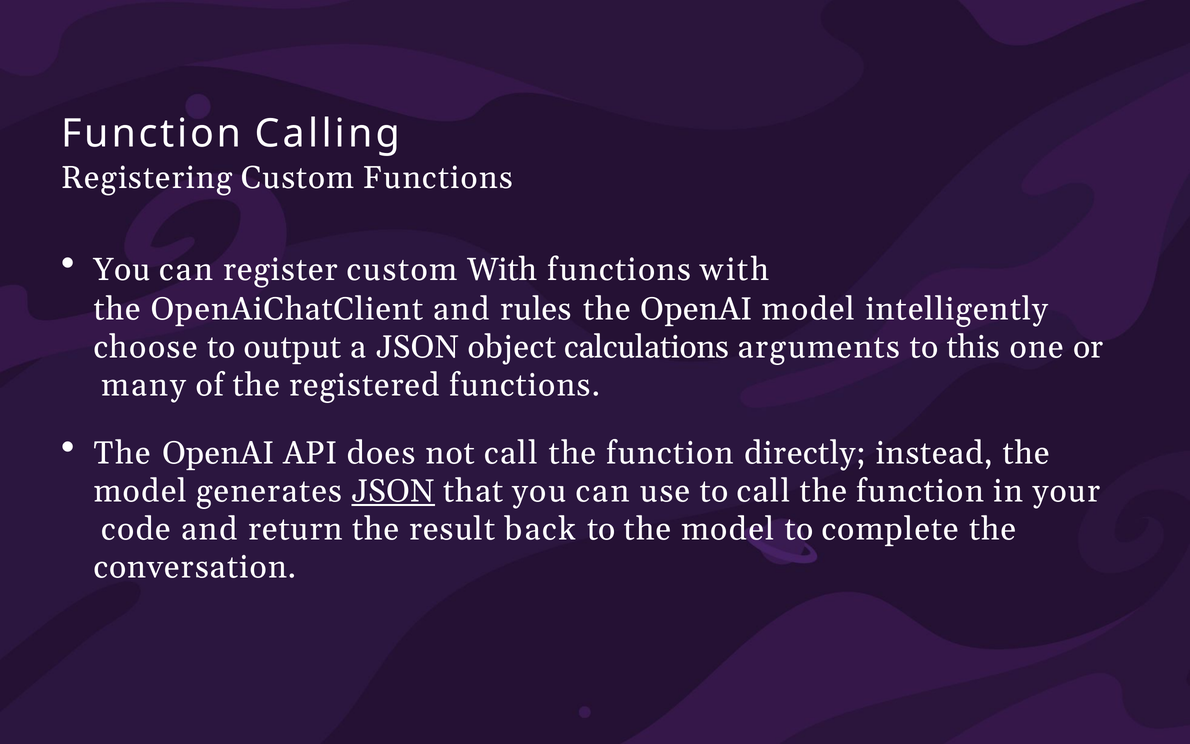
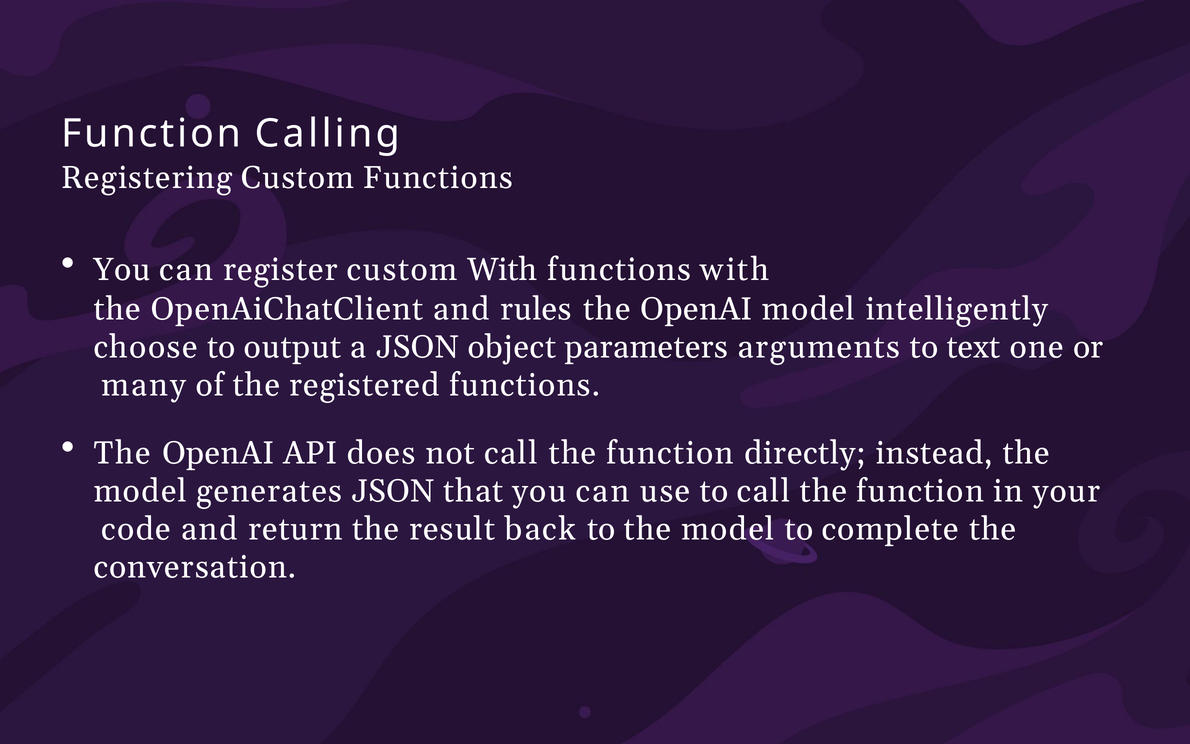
calculations: calculations -> parameters (646, 347)
this: this -> text (973, 347)
JSON underline: present -> none (393, 491)
